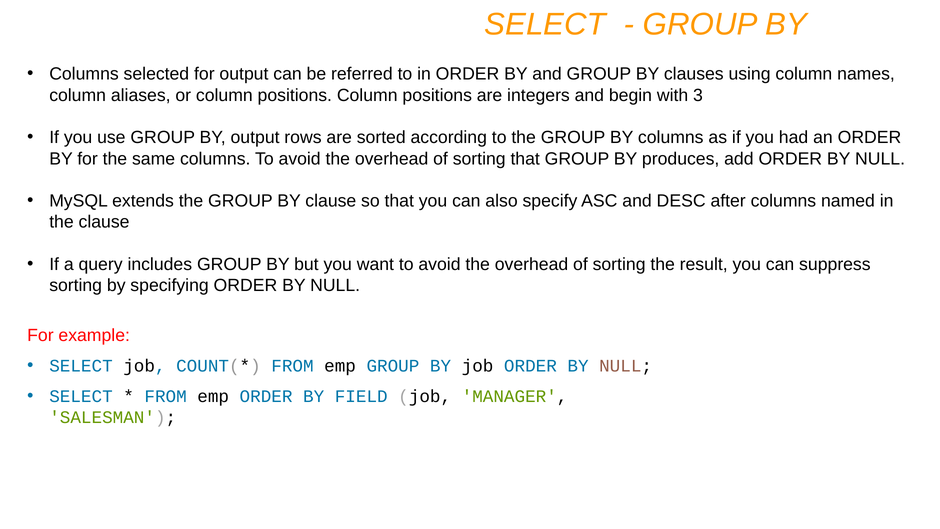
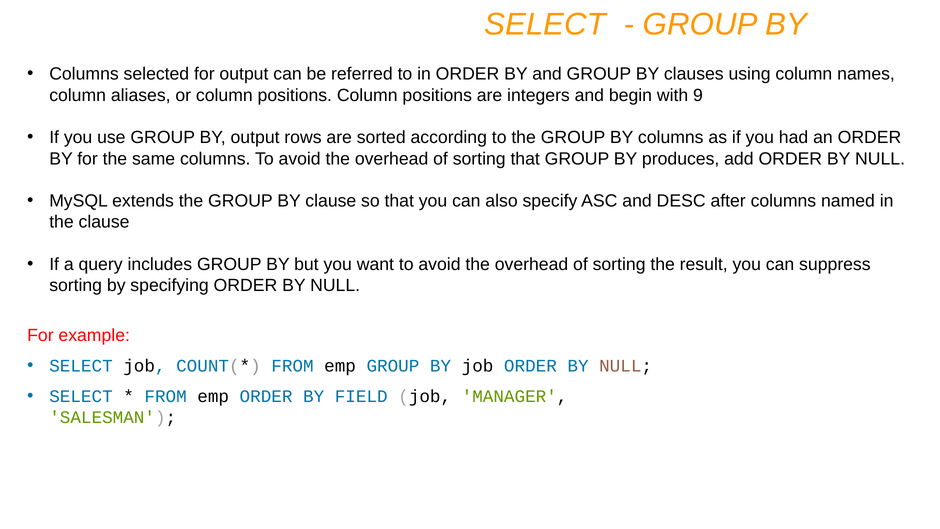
3: 3 -> 9 (698, 95)
